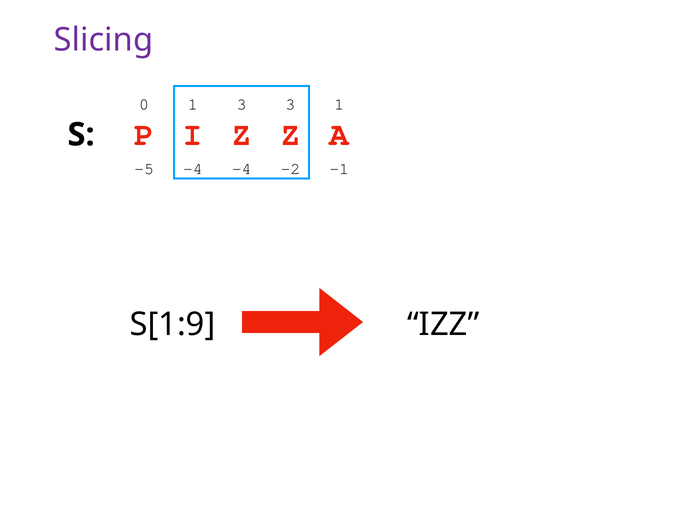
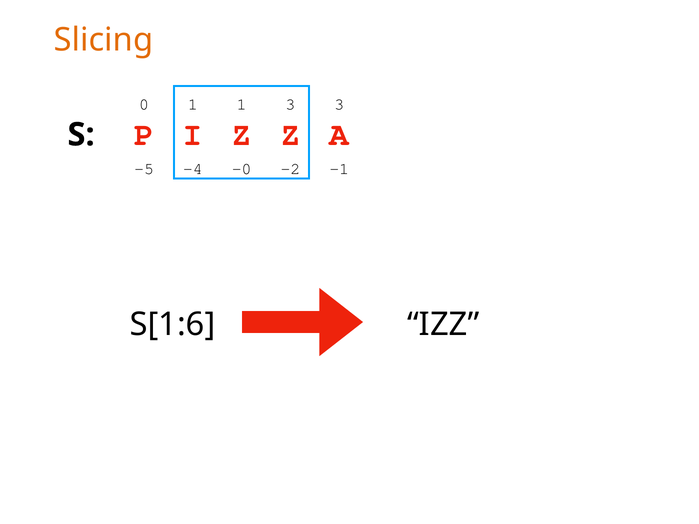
Slicing colour: purple -> orange (104, 40)
1 3: 3 -> 1 (242, 104)
3 1: 1 -> 3 (339, 104)
-4 -4: -4 -> -0 (242, 169)
S[1:9: S[1:9 -> S[1:6 (172, 324)
